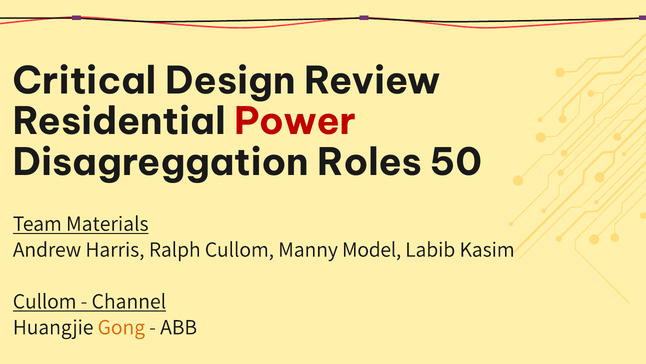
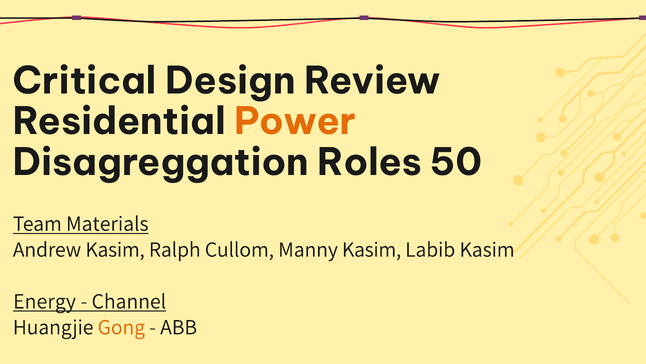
Power colour: red -> orange (295, 122)
Andrew Harris: Harris -> Kasim (115, 249)
Manny Model: Model -> Kasim (372, 249)
Cullom: Cullom -> Energy (45, 301)
